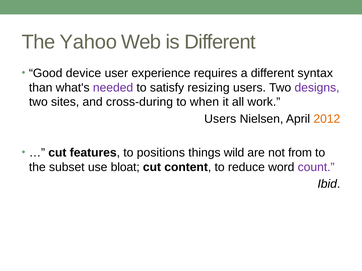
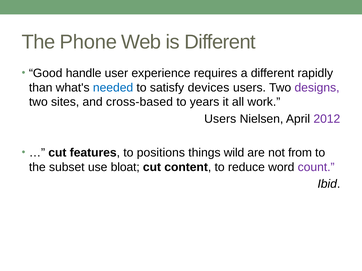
Yahoo: Yahoo -> Phone (88, 42)
device: device -> handle (84, 73)
syntax: syntax -> rapidly (315, 73)
needed colour: purple -> blue (113, 88)
resizing: resizing -> devices (209, 88)
cross-during: cross-during -> cross-based (139, 102)
when: when -> years (205, 102)
2012 colour: orange -> purple (327, 119)
